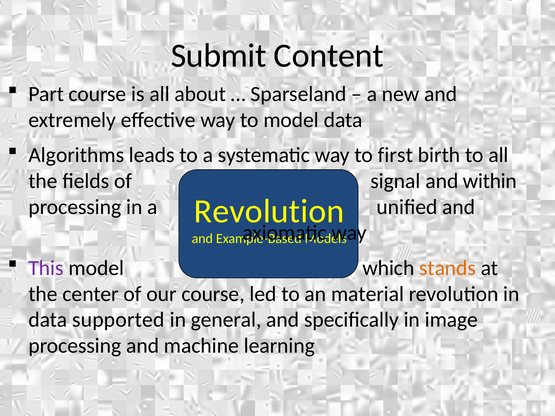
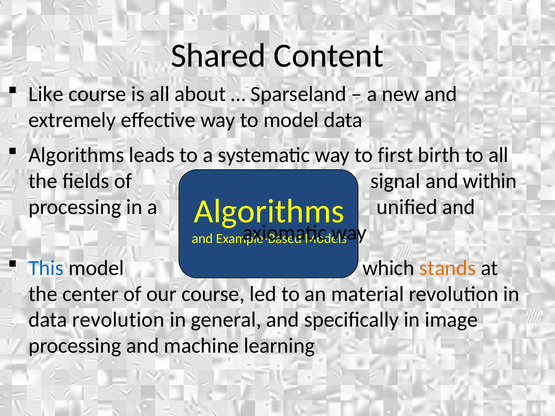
Submit: Submit -> Shared (218, 56)
Part: Part -> Like (46, 94)
Revolution: Revolution -> Algorithms (269, 212)
This colour: purple -> blue (46, 268)
data supported: supported -> revolution (118, 320)
